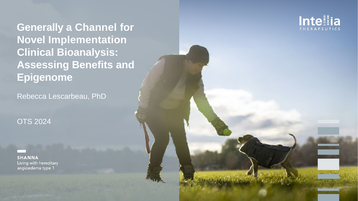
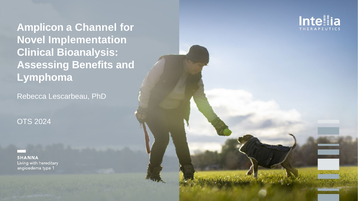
Generally: Generally -> Amplicon (40, 27)
Epigenome: Epigenome -> Lymphoma (45, 78)
